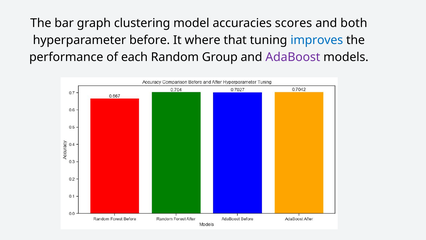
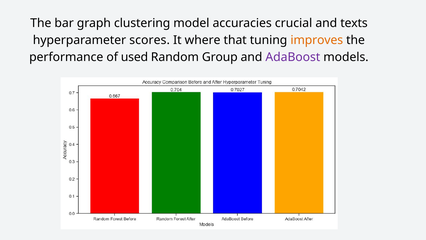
scores: scores -> crucial (294, 23)
both: both -> texts (354, 23)
before: before -> scores (150, 40)
improves colour: blue -> orange (317, 40)
each: each -> used (134, 57)
